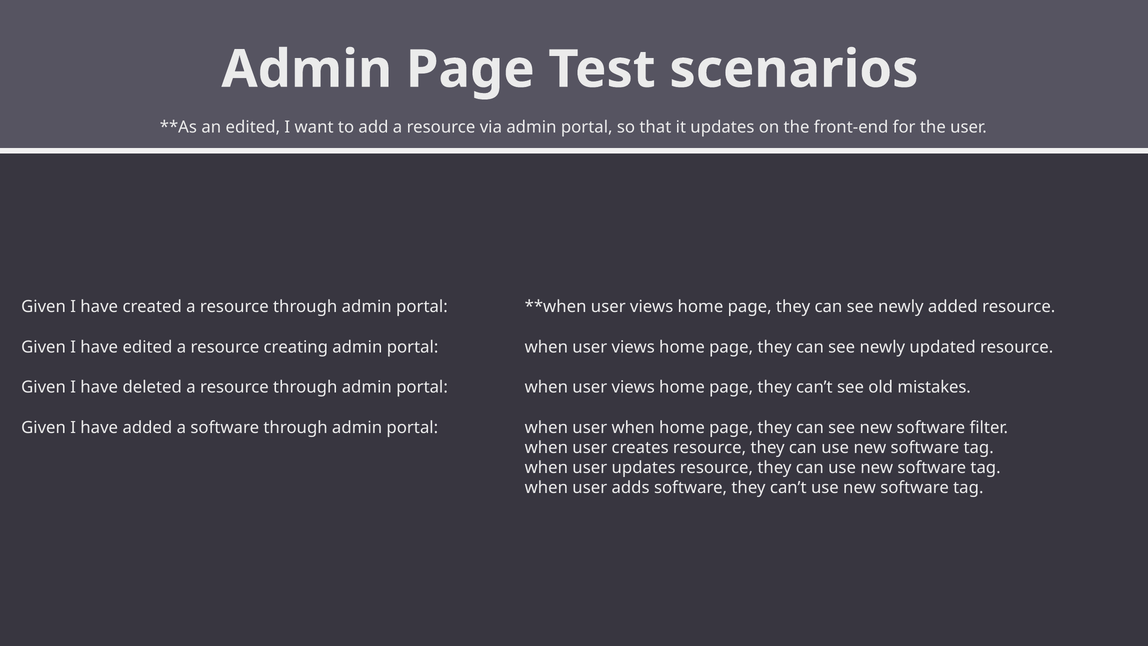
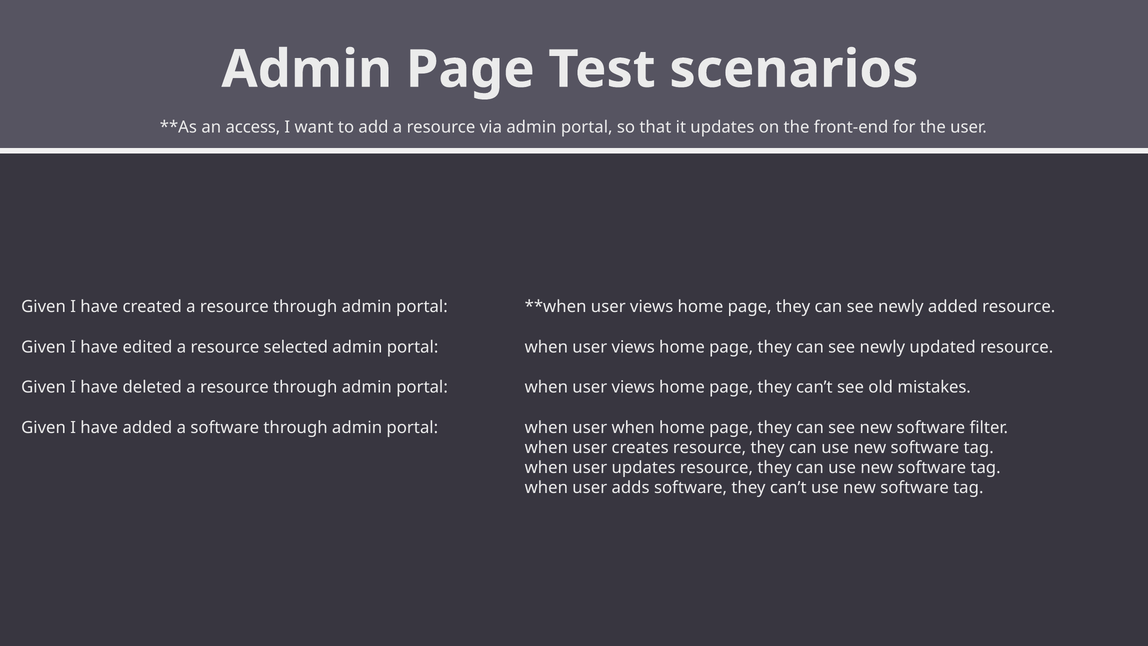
an edited: edited -> access (253, 127)
creating: creating -> selected (296, 347)
